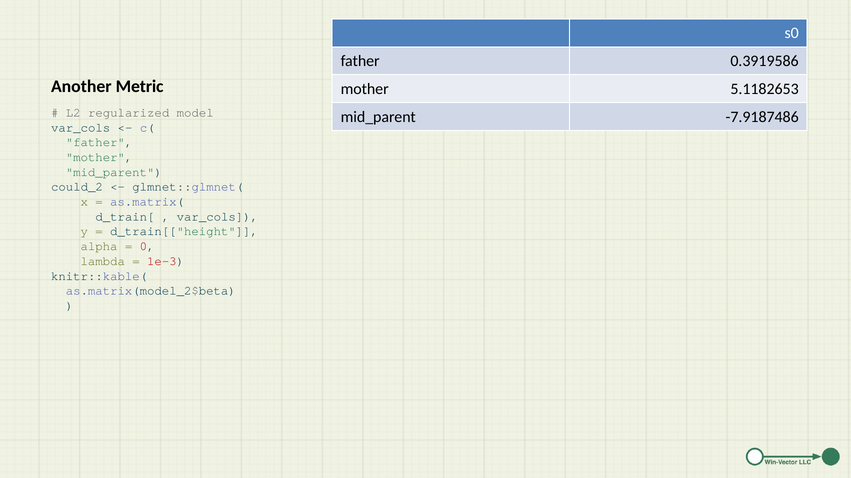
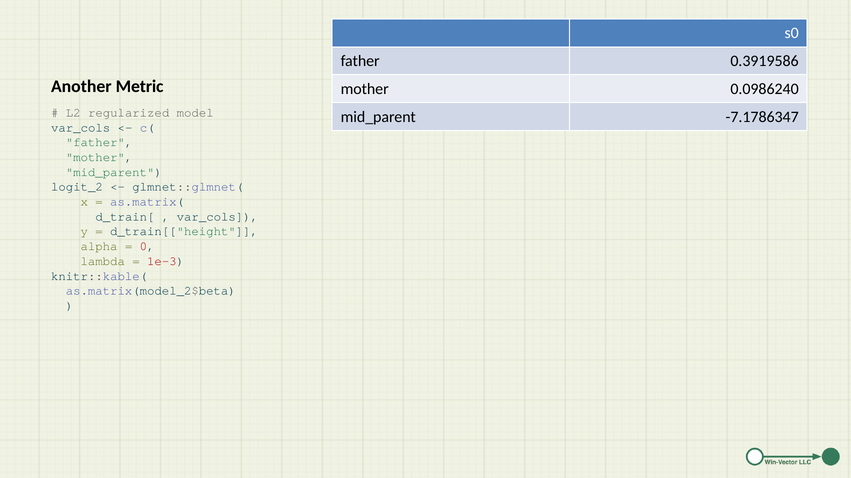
5.1182653: 5.1182653 -> 0.0986240 (765, 89)
-7.9187486: -7.9187486 -> -7.1786347 (762, 117)
could_2: could_2 -> logit_2 (77, 187)
